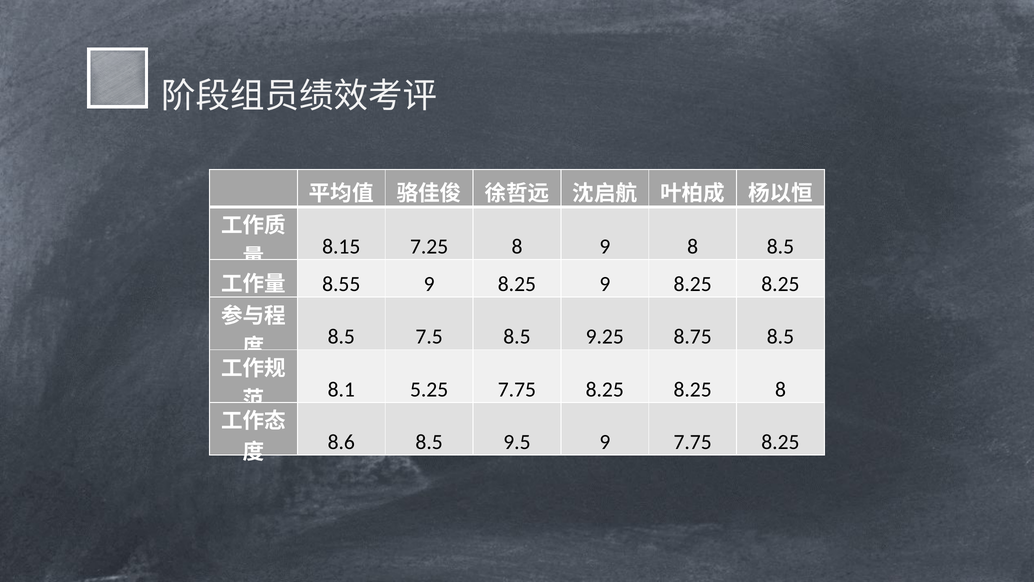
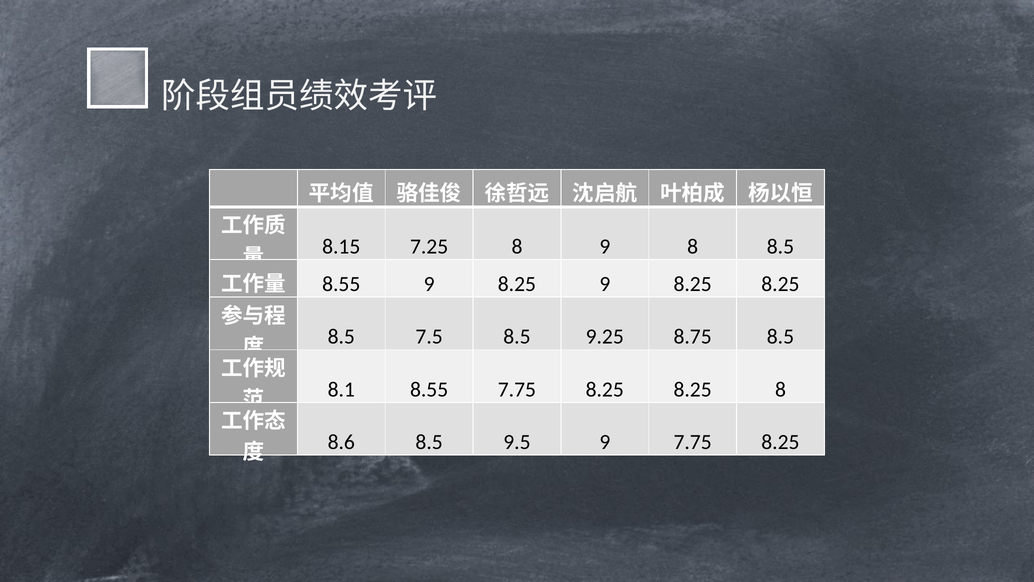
8.1 5.25: 5.25 -> 8.55 (429, 389)
